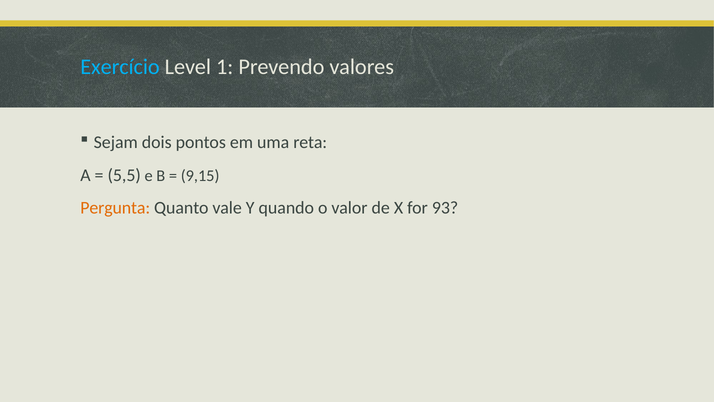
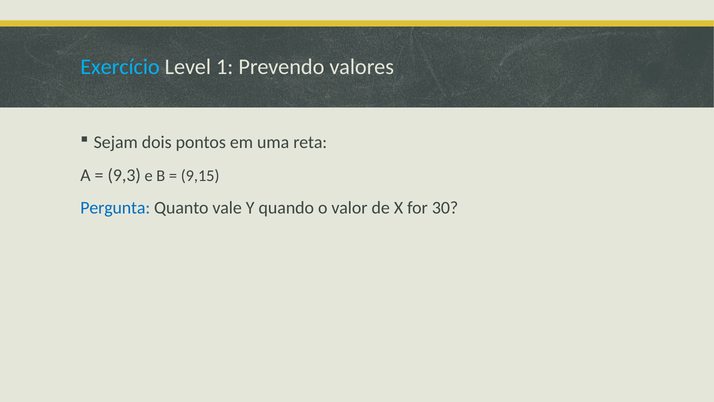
5,5: 5,5 -> 9,3 (124, 175)
Pergunta colour: orange -> blue (115, 208)
93: 93 -> 30 (445, 208)
